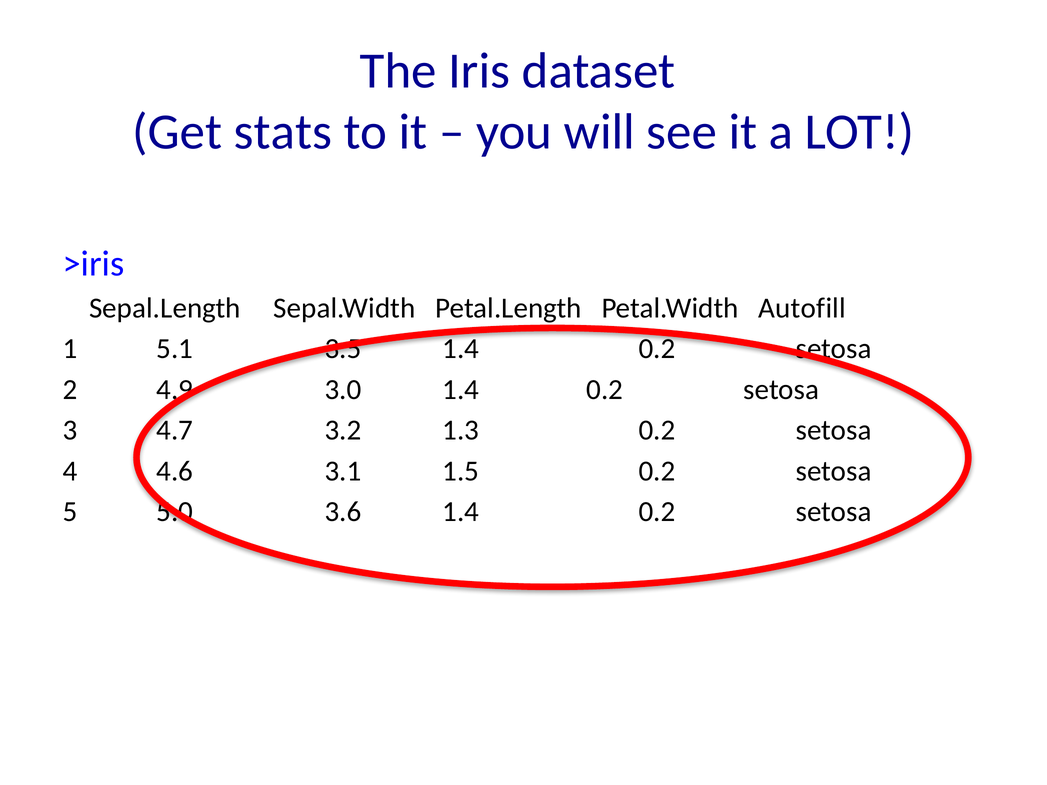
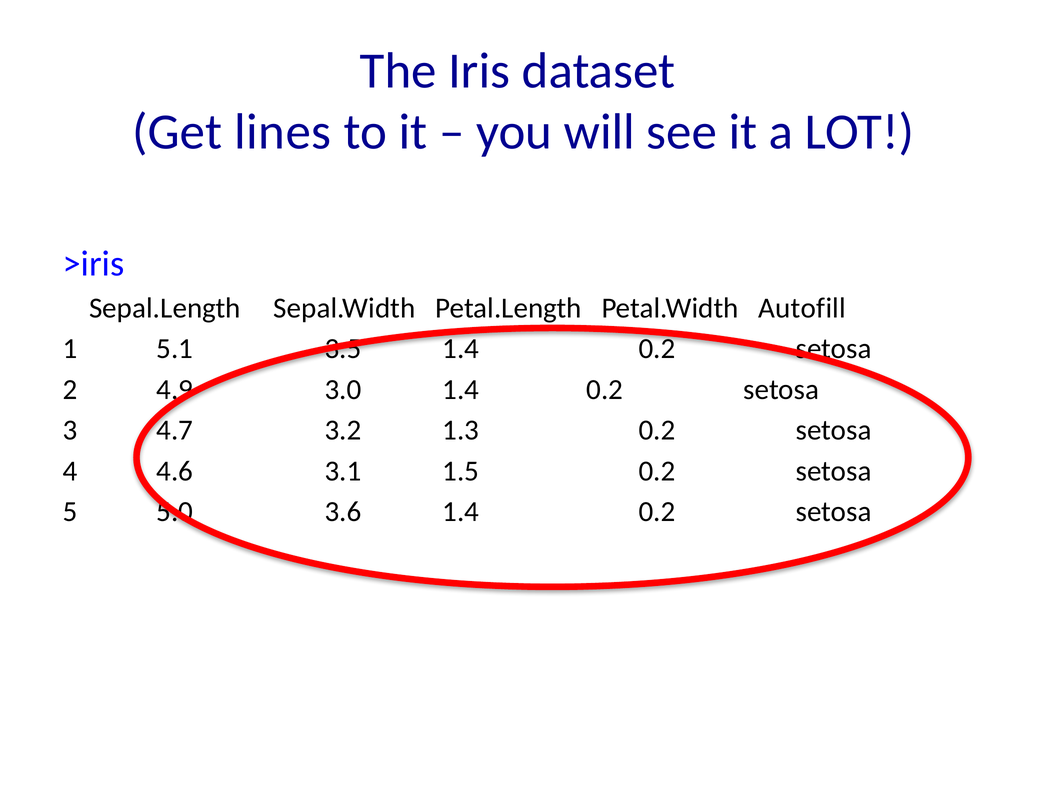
stats: stats -> lines (283, 132)
